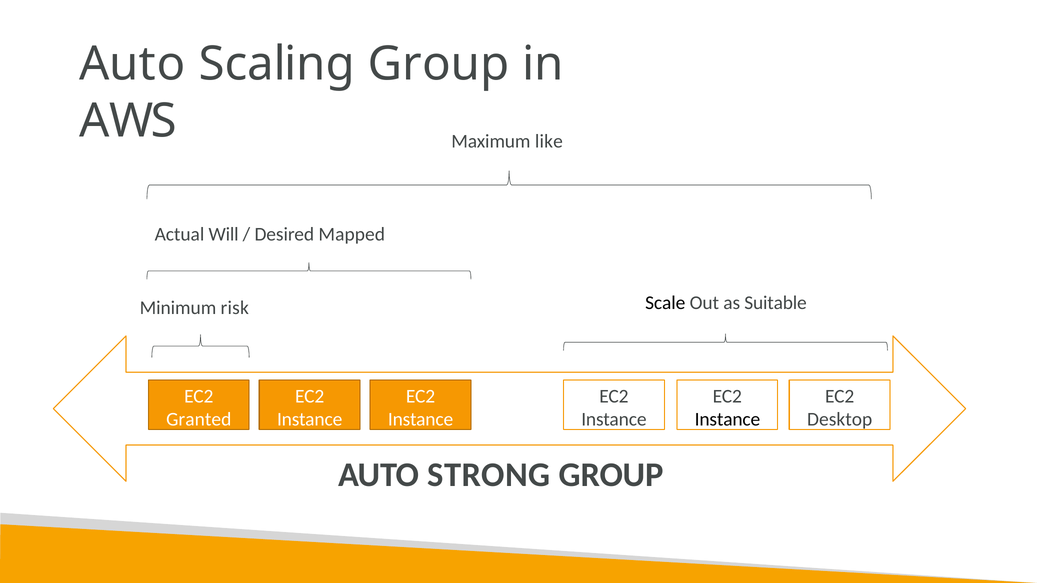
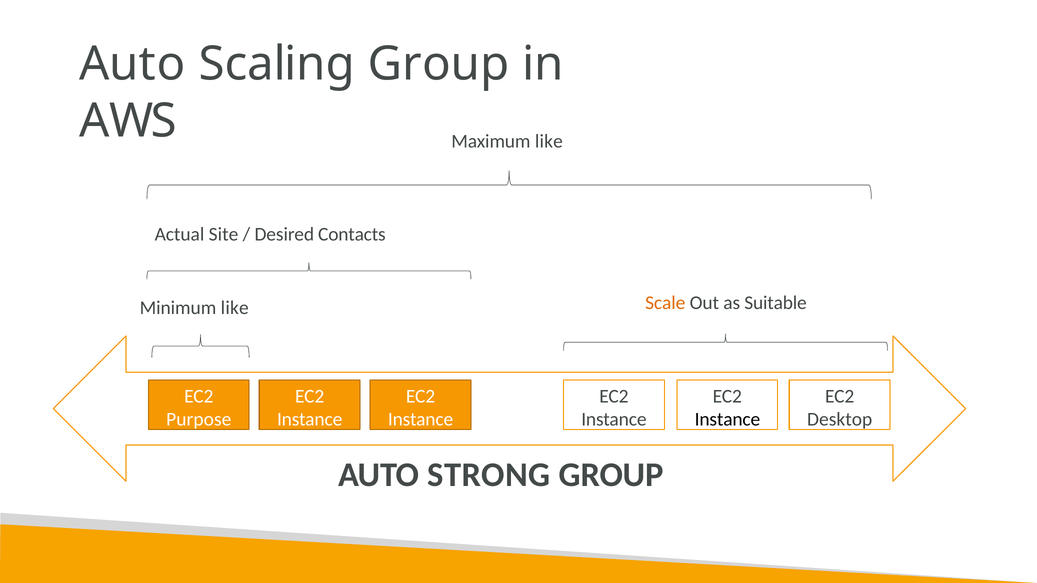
Will: Will -> Site (224, 234)
Mapped: Mapped -> Contacts (352, 234)
Scale colour: black -> orange (665, 303)
Minimum risk: risk -> like (235, 308)
Granted: Granted -> Purpose (199, 420)
